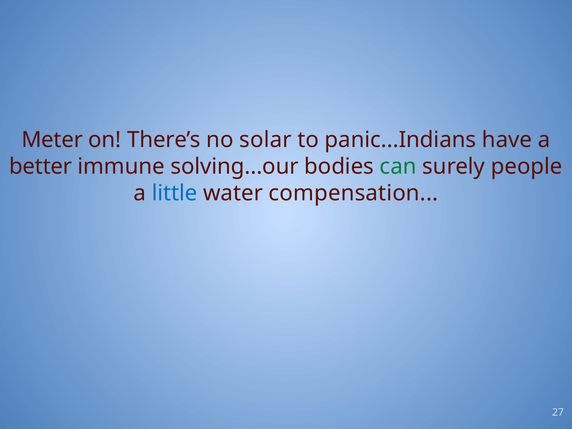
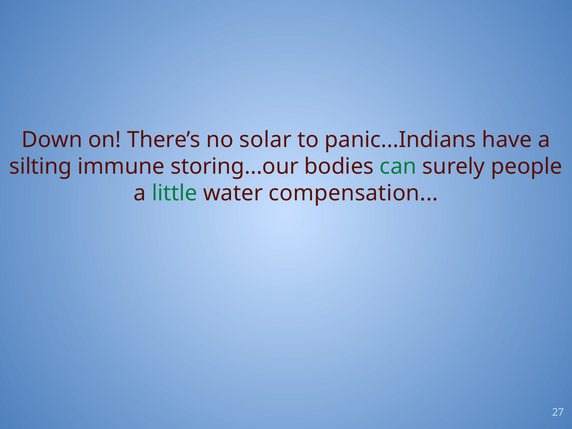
Meter: Meter -> Down (52, 140)
better: better -> silting (41, 167)
solving...our: solving...our -> storing...our (235, 167)
little colour: blue -> green (175, 193)
